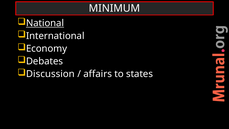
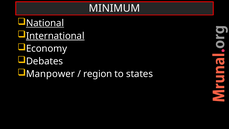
International underline: none -> present (55, 36)
Discussion: Discussion -> Manpower (50, 74)
affairs: affairs -> region (98, 74)
